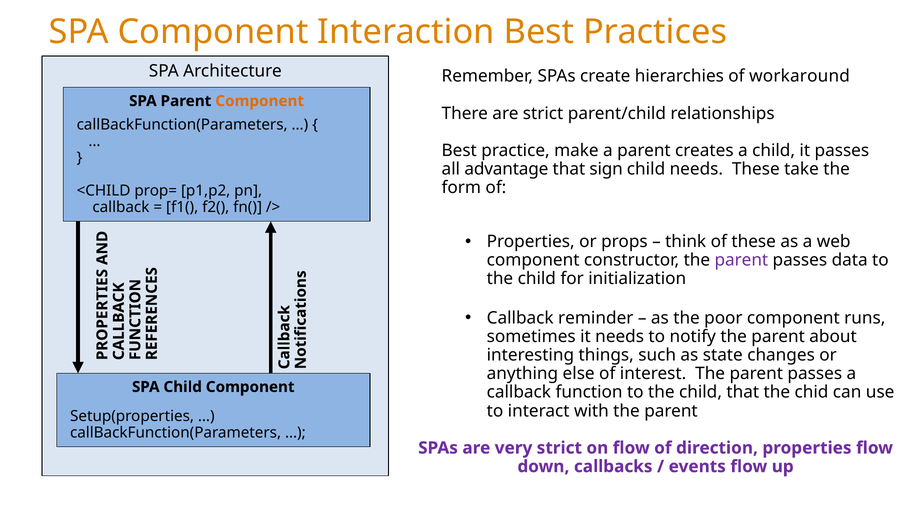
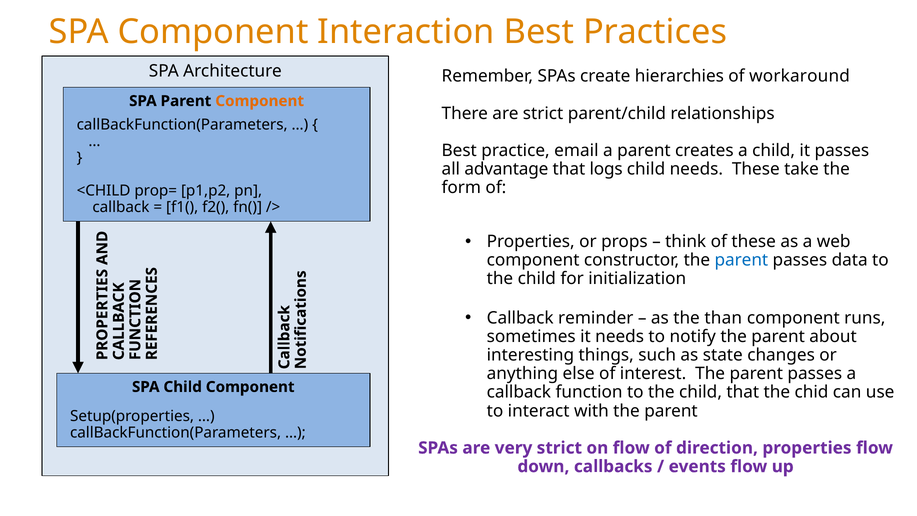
make: make -> email (576, 150)
sign: sign -> logs (606, 169)
parent colour: purple -> blue (741, 260)
poor: poor -> than (723, 318)
